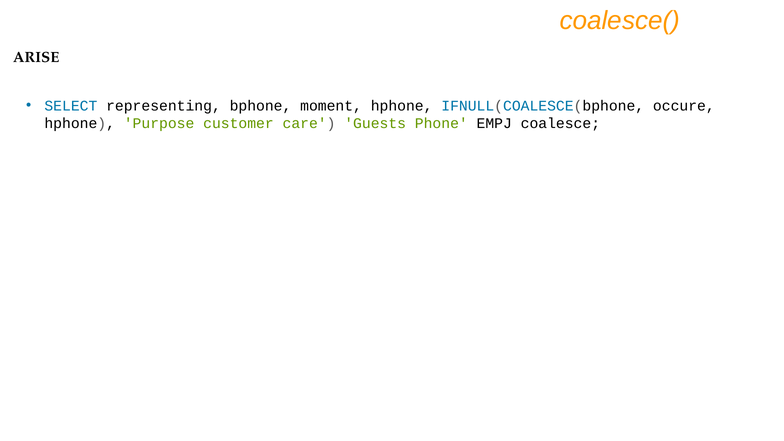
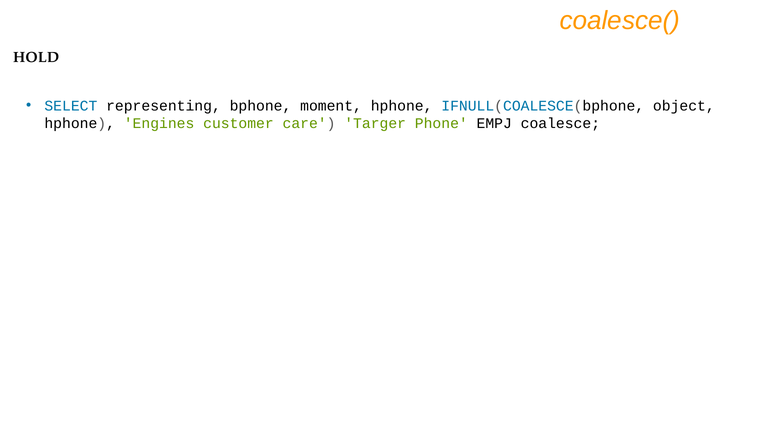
ARISE: ARISE -> HOLD (36, 57)
occure: occure -> object (684, 106)
Purpose: Purpose -> Engines (159, 124)
Guests: Guests -> Targer (375, 124)
